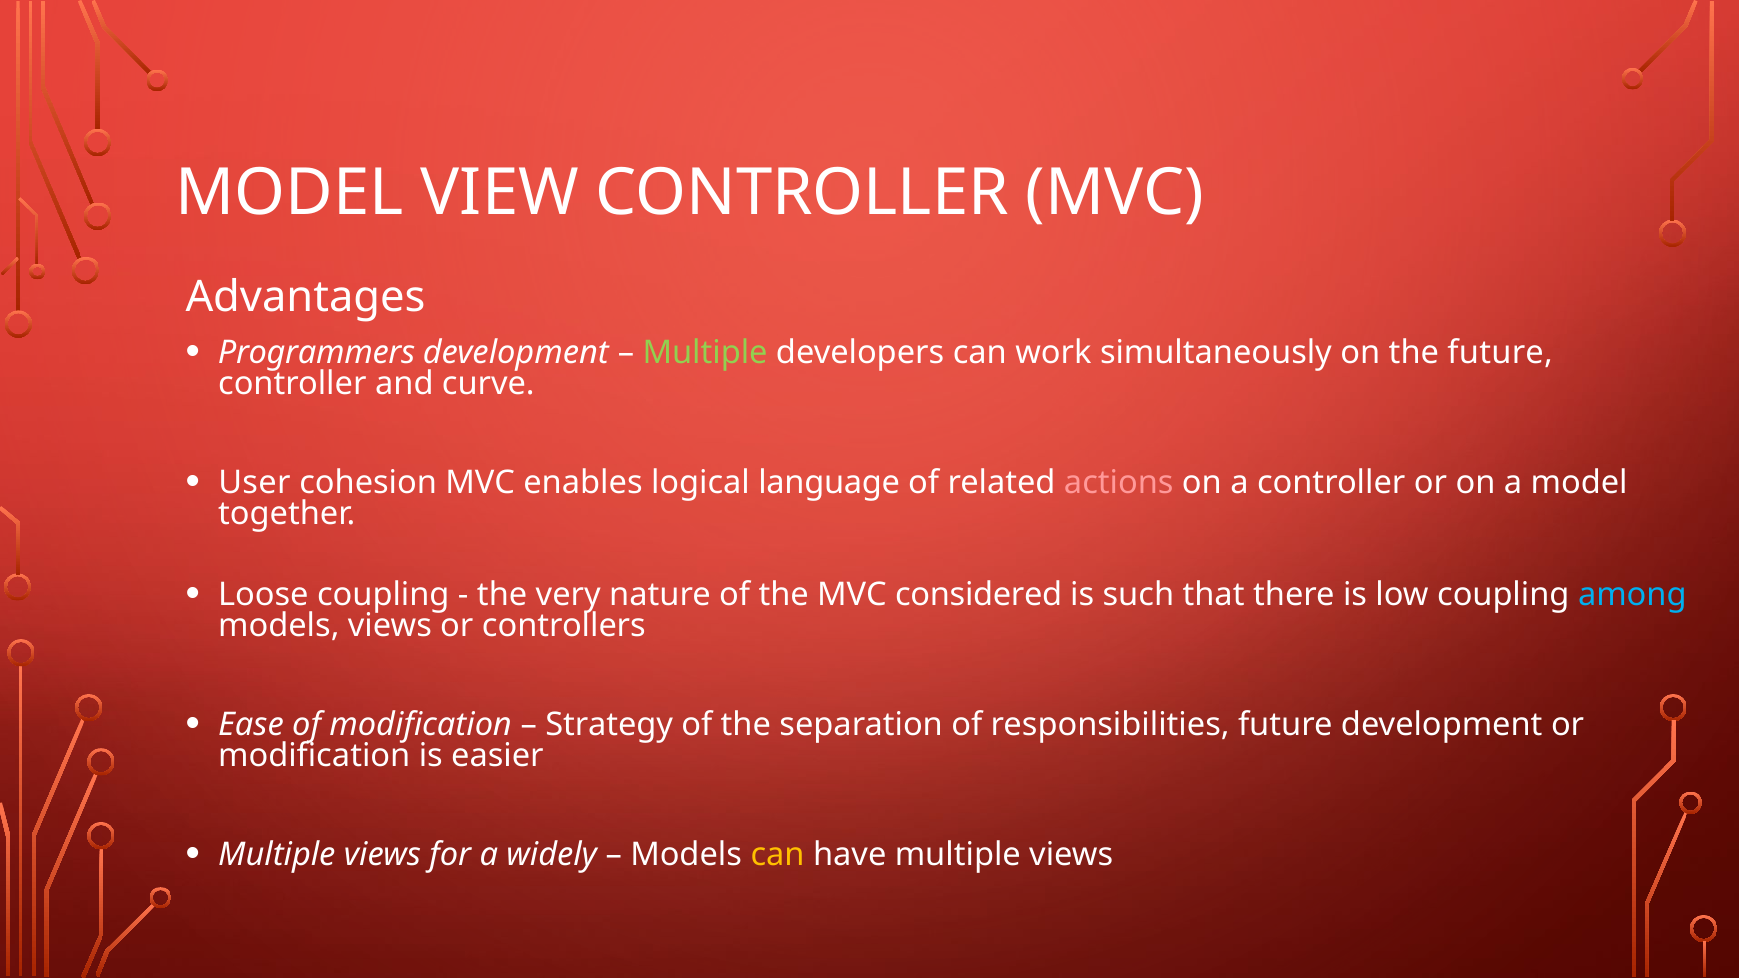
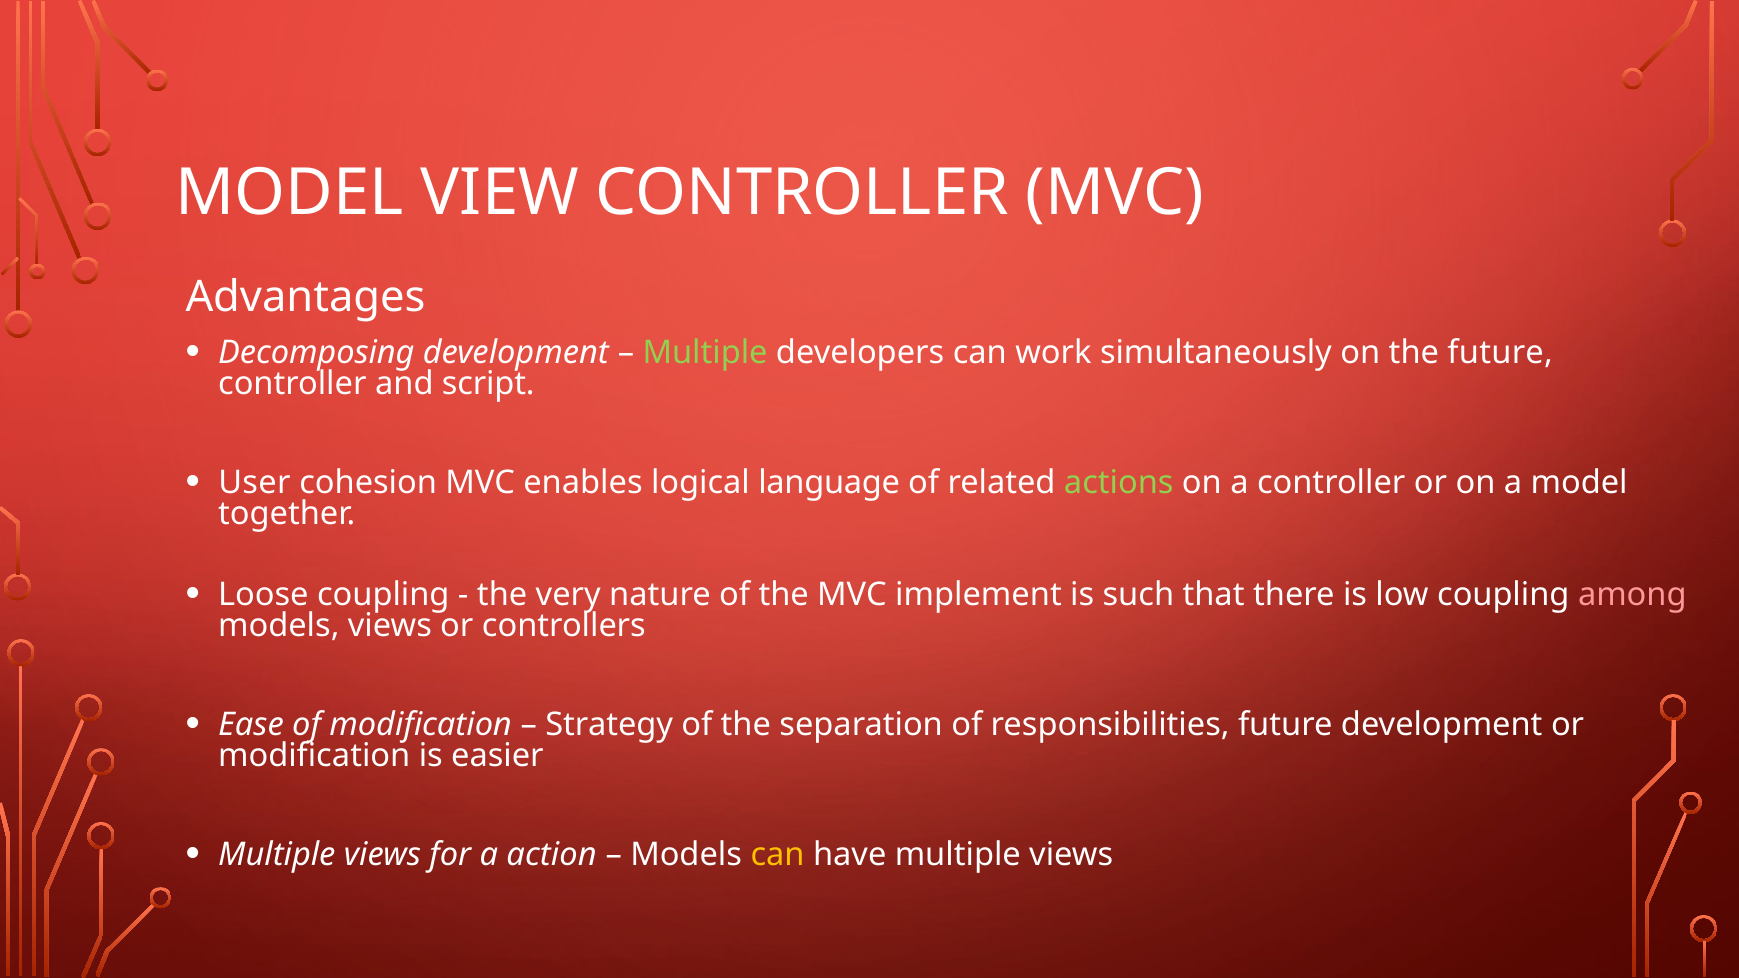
Programmers: Programmers -> Decomposing (316, 353)
curve: curve -> script (488, 384)
actions colour: pink -> light green (1119, 483)
considered: considered -> implement (978, 595)
among colour: light blue -> pink (1632, 595)
widely: widely -> action (552, 855)
